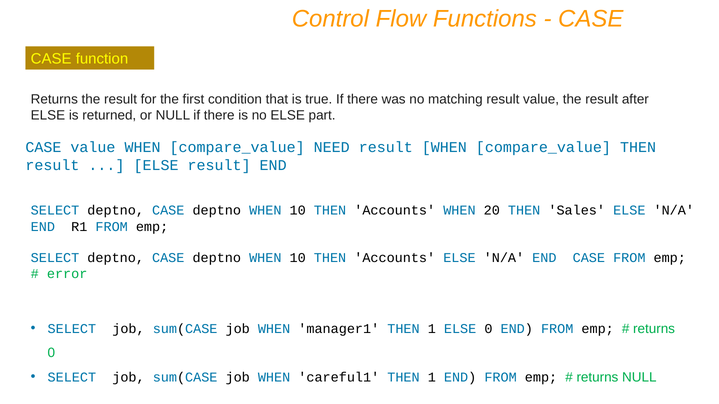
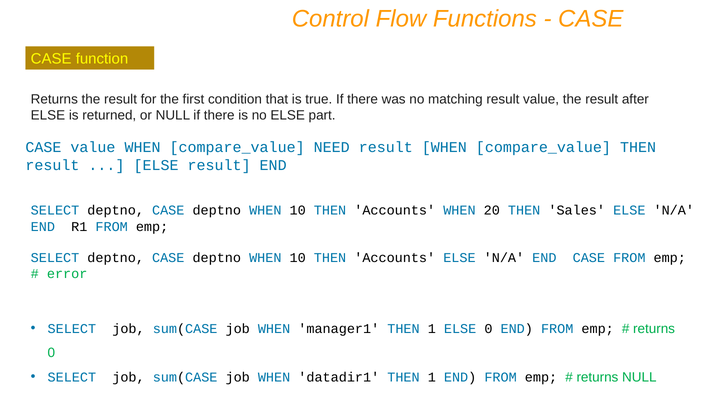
careful1: careful1 -> datadir1 (339, 378)
